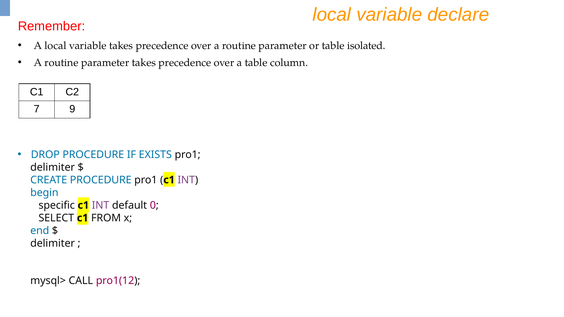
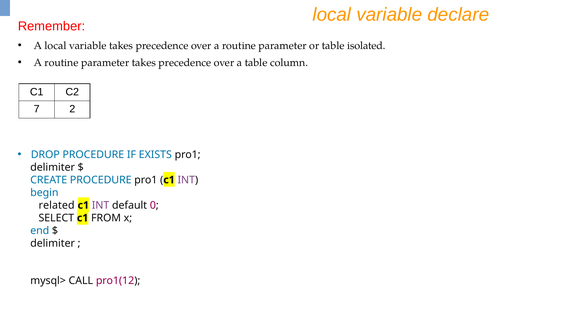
9: 9 -> 2 (72, 109)
specific: specific -> related (57, 205)
